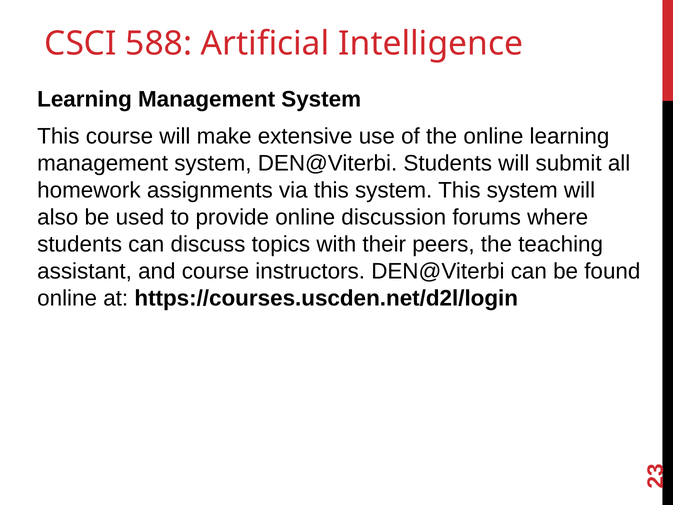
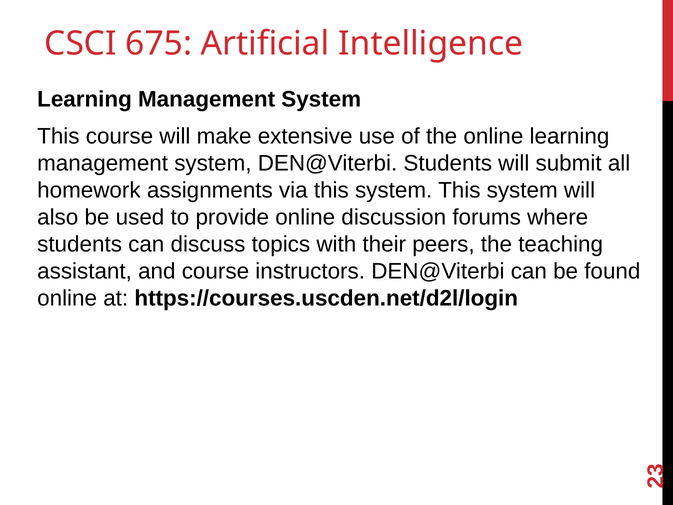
588: 588 -> 675 (159, 44)
